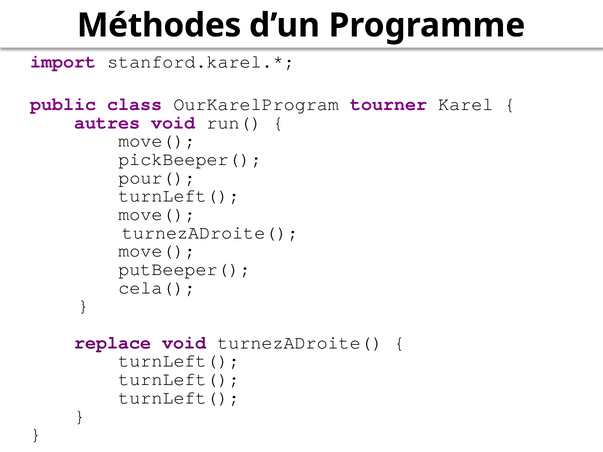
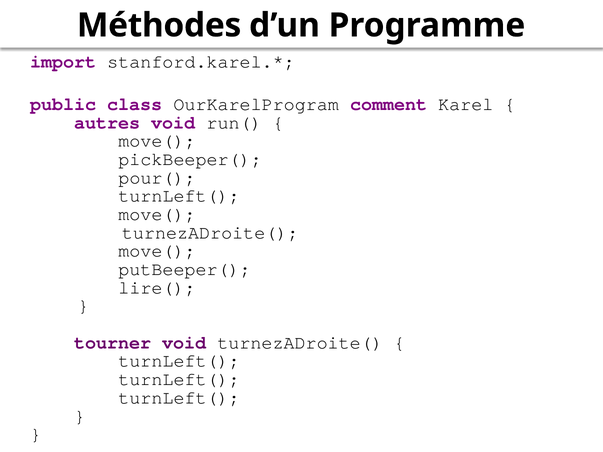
tourner: tourner -> comment (389, 104)
cela(: cela( -> lire( (157, 288)
replace: replace -> tourner (113, 343)
